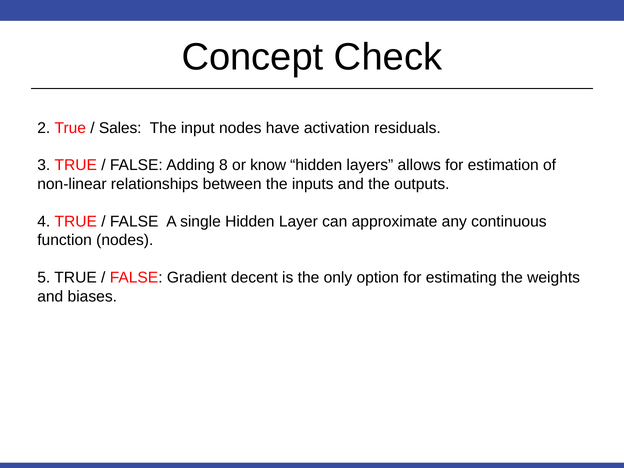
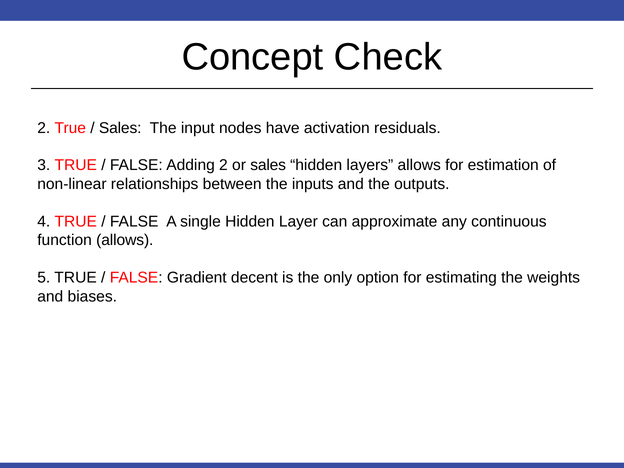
Adding 8: 8 -> 2 (223, 165)
or know: know -> sales (268, 165)
function nodes: nodes -> allows (125, 240)
